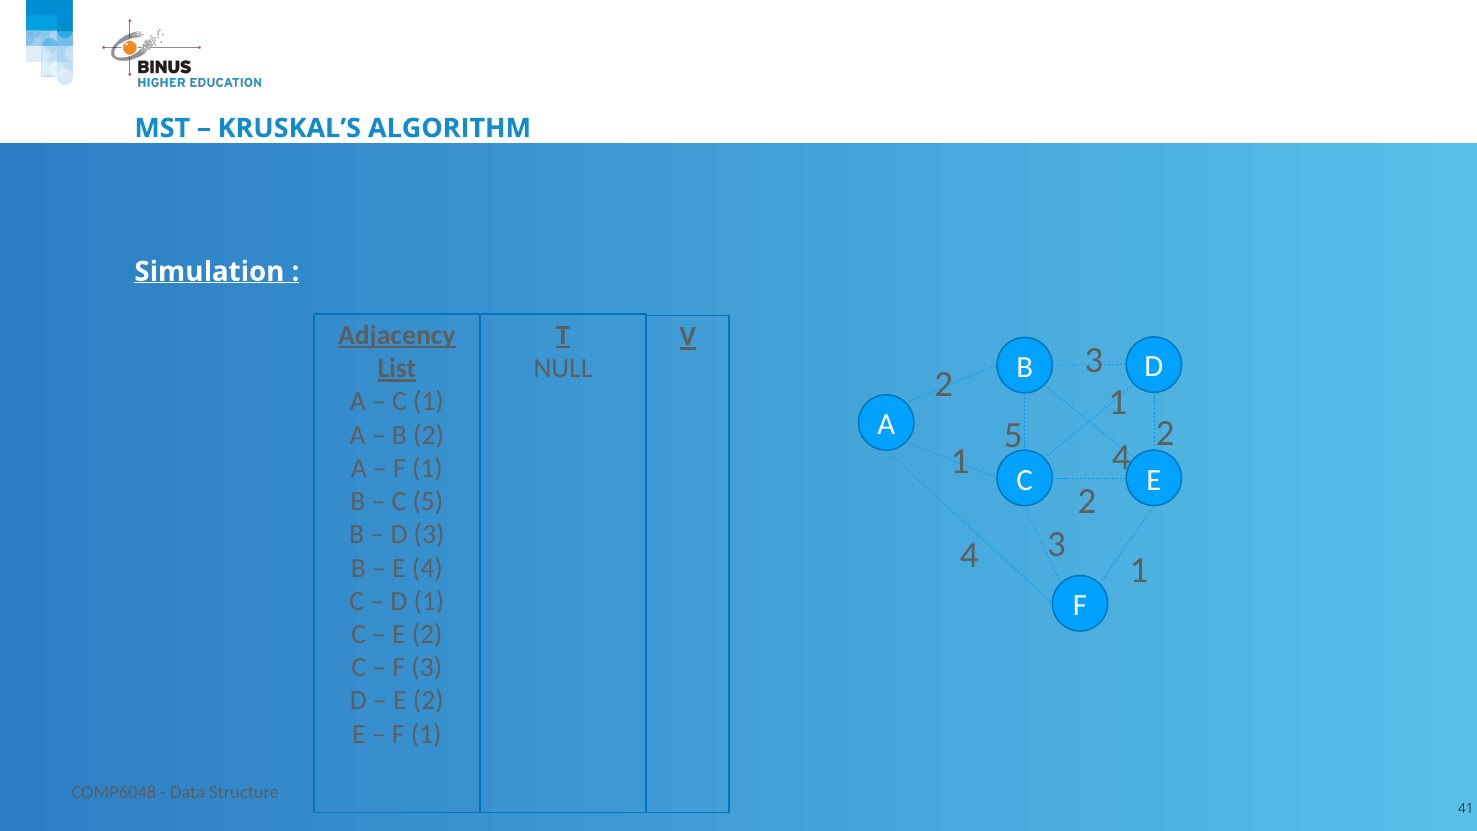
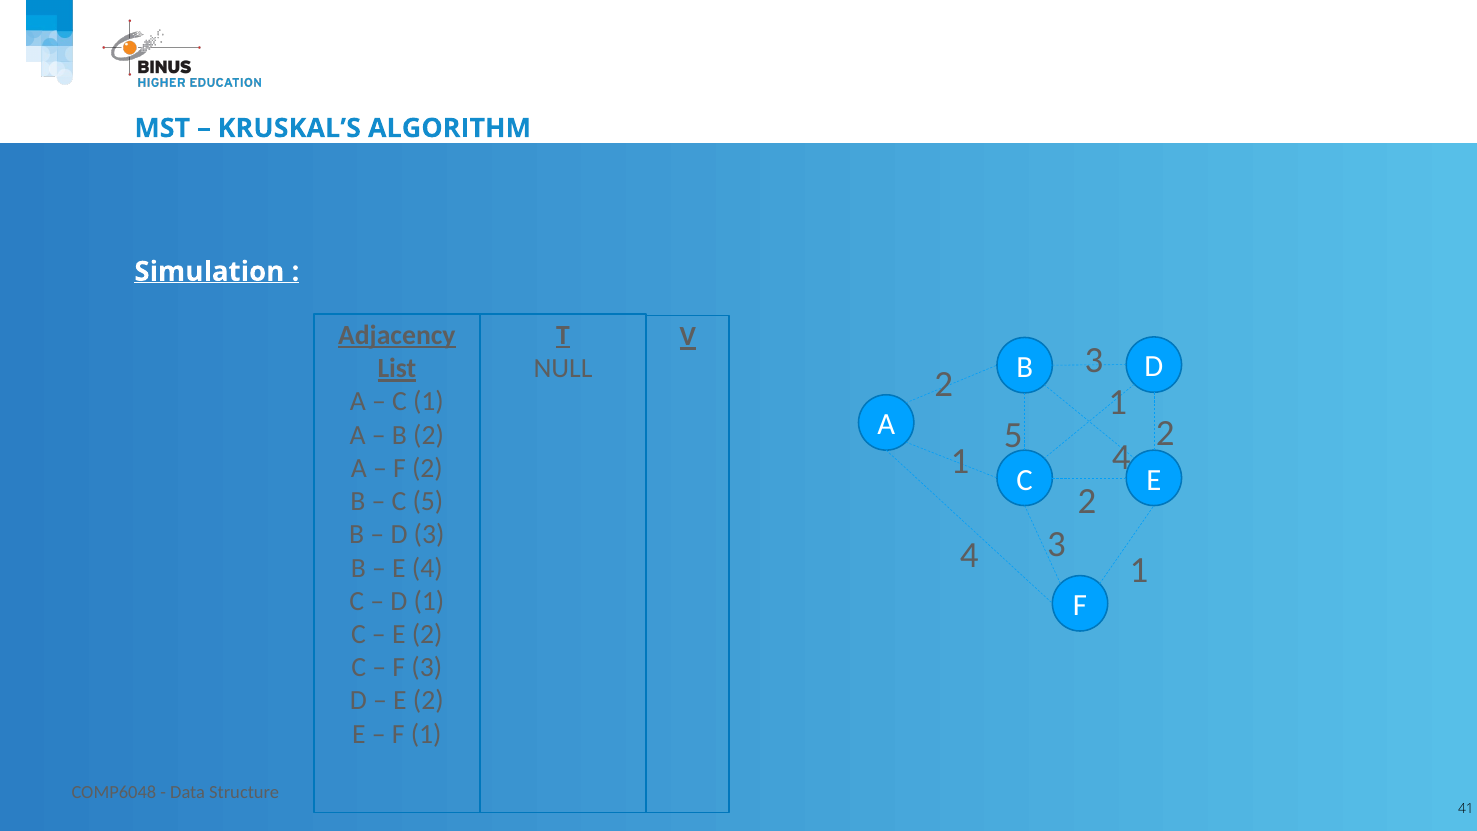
1: 1 -> 2 (427, 468)
